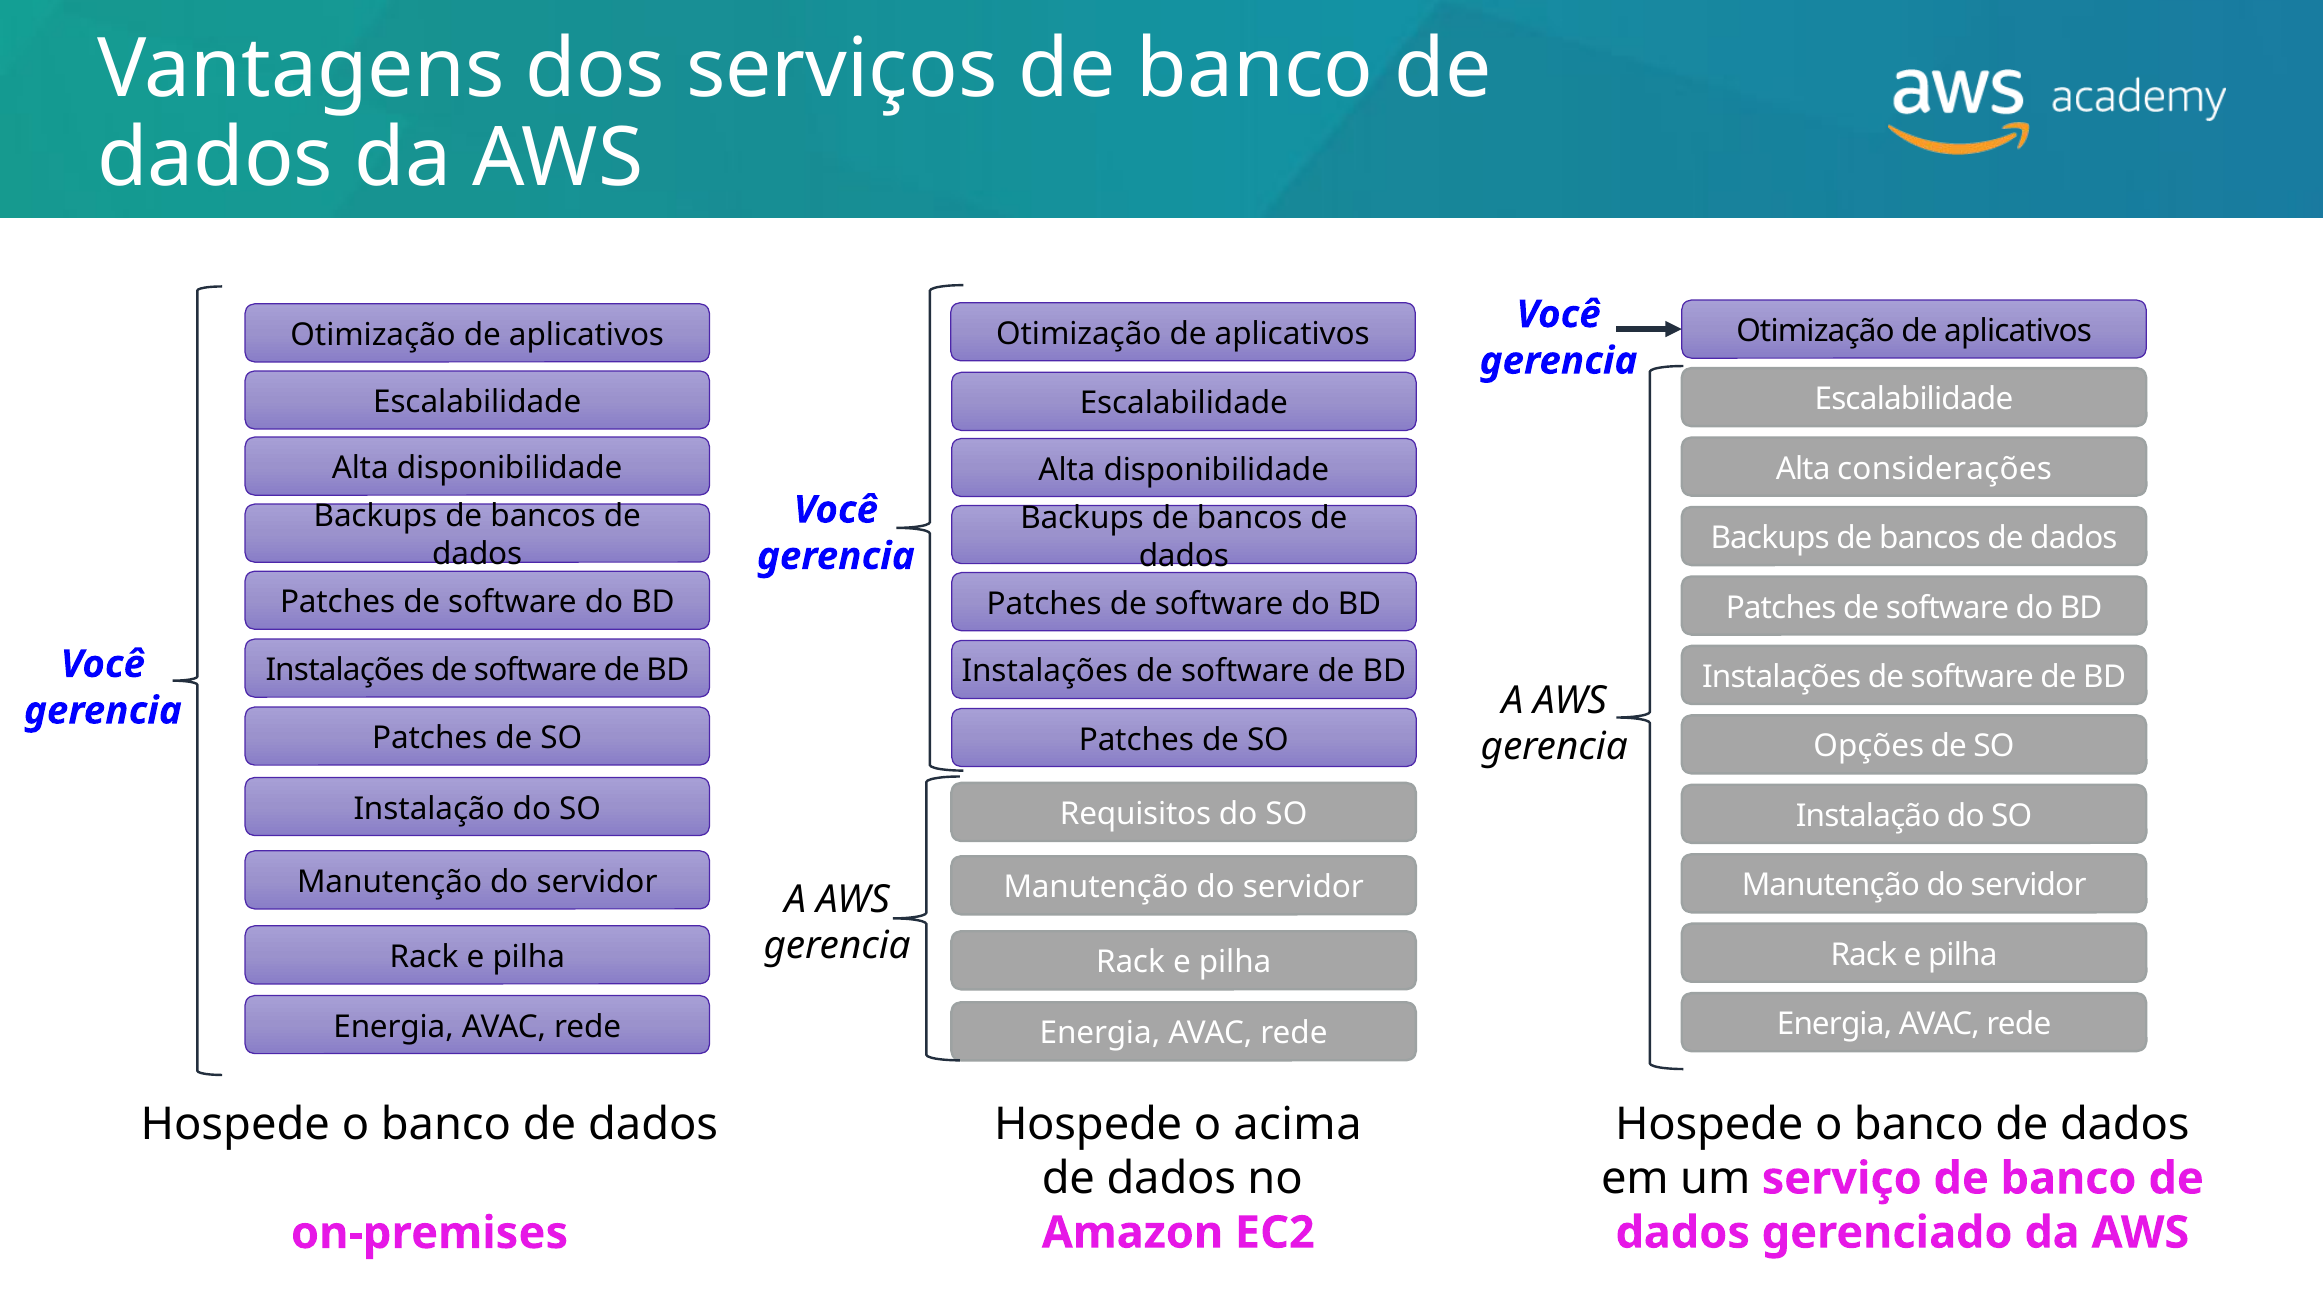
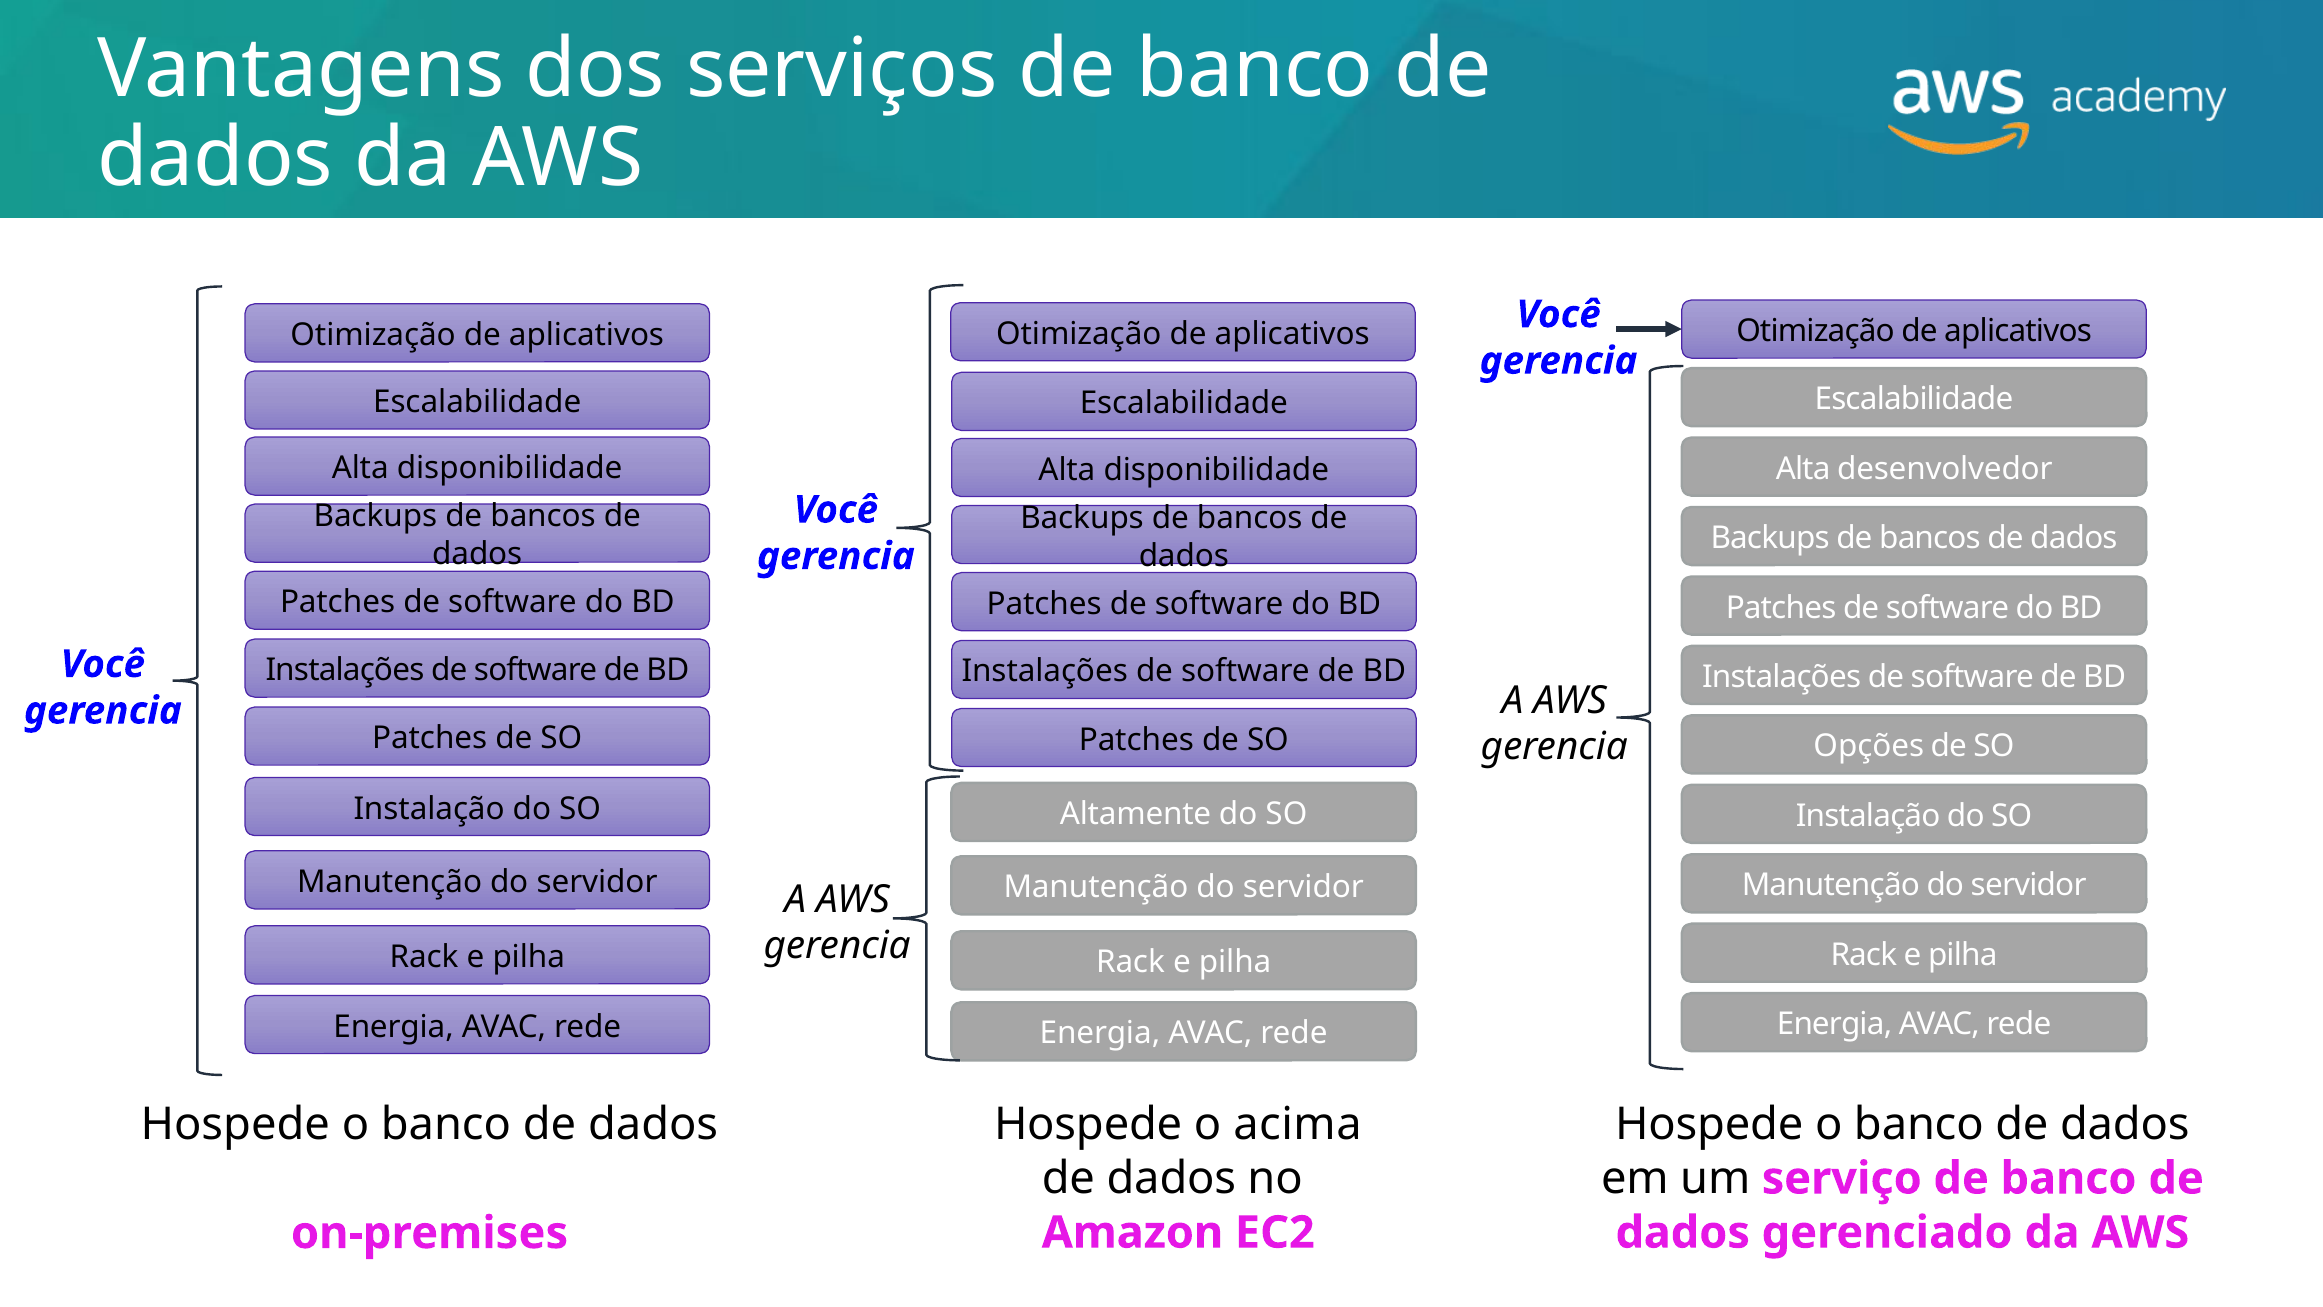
considerações: considerações -> desenvolvedor (1945, 469)
Requisitos: Requisitos -> Altamente (1136, 814)
